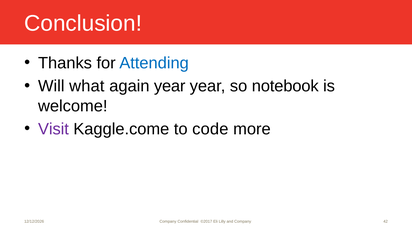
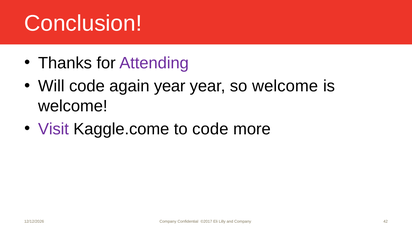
Attending colour: blue -> purple (154, 63)
Will what: what -> code (87, 86)
so notebook: notebook -> welcome (285, 86)
